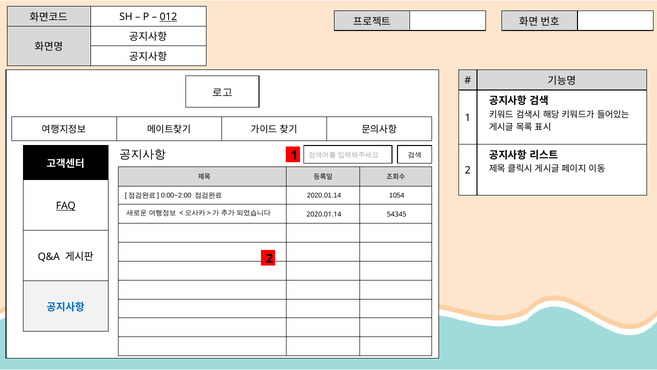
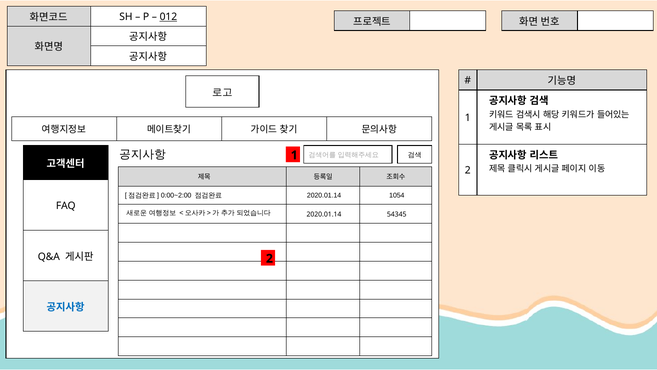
FAQ underline: present -> none (66, 205)
